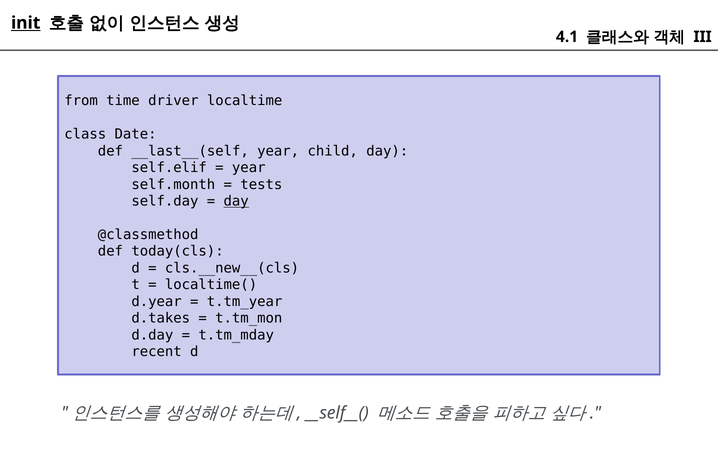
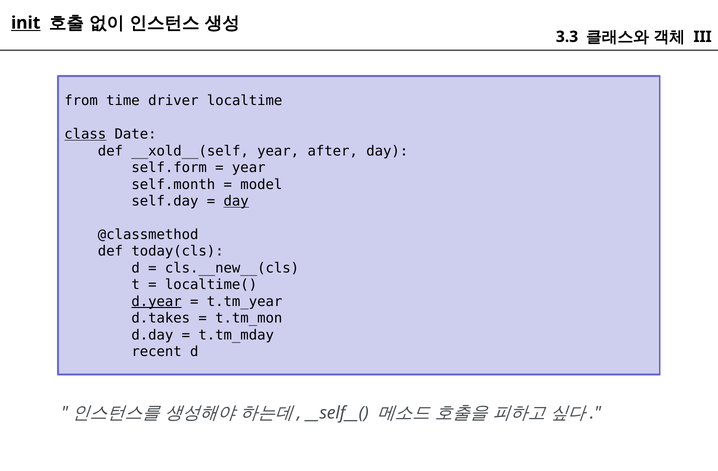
4.1: 4.1 -> 3.3 (567, 37)
class underline: none -> present (85, 134)
__last__(self: __last__(self -> __xold__(self (190, 151)
child: child -> after (333, 151)
self.elif: self.elif -> self.form (169, 168)
tests: tests -> model (261, 185)
d.year underline: none -> present (157, 302)
